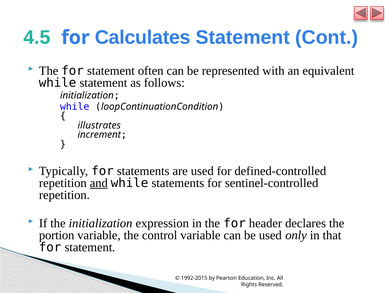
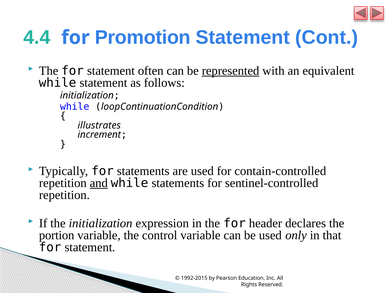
4.5: 4.5 -> 4.4 (37, 37)
Calculates: Calculates -> Promotion (143, 37)
represented underline: none -> present (231, 71)
defined-controlled: defined-controlled -> contain-controlled (280, 171)
